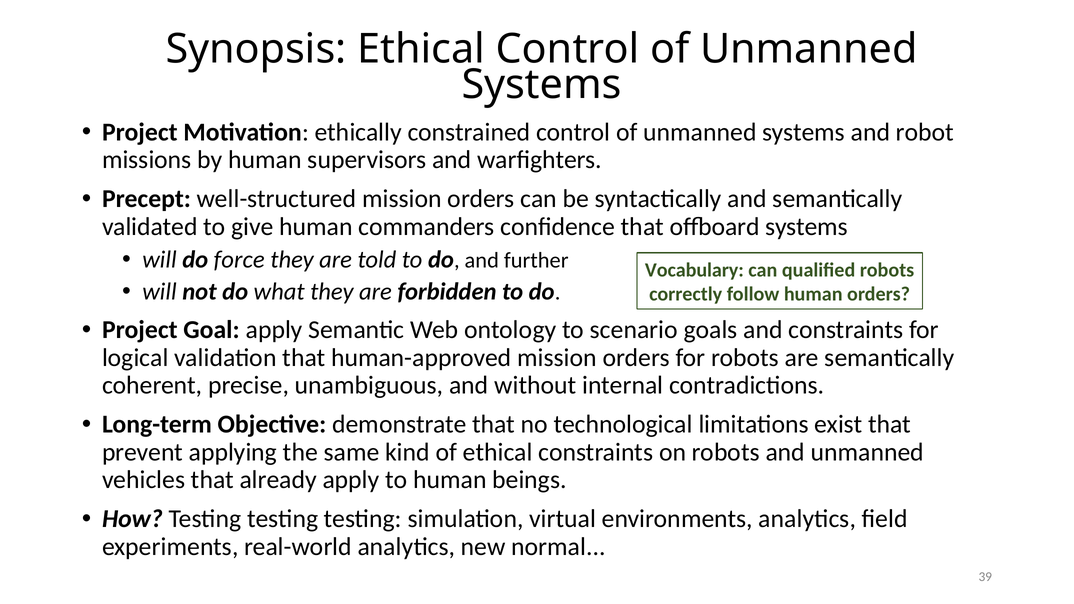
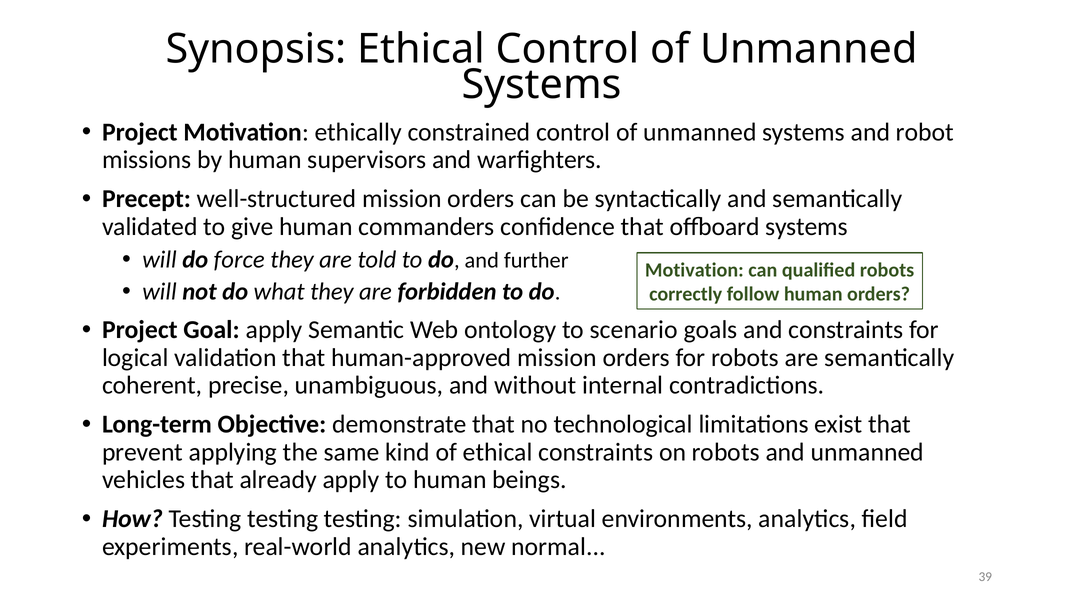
Vocabulary: Vocabulary -> Motivation (694, 270)
